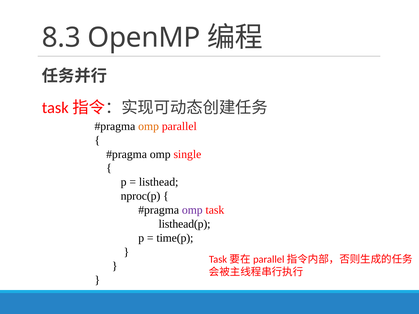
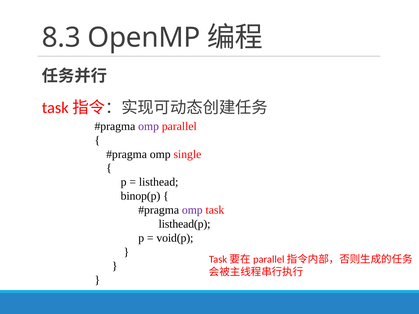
omp colour: orange -> purple (149, 126)
nproc(p: nproc(p -> binop(p (141, 196)
time(p: time(p -> void(p (175, 238)
